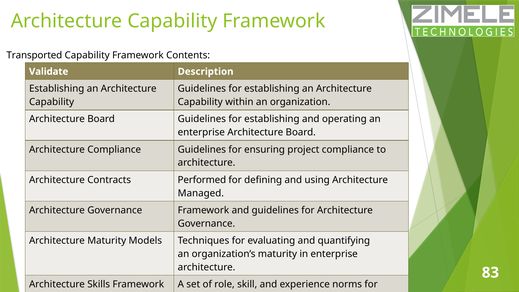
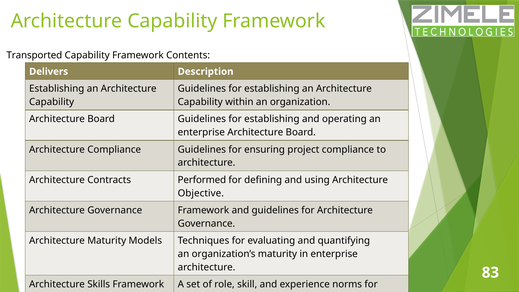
Validate: Validate -> Delivers (49, 72)
Managed: Managed -> Objective (201, 193)
